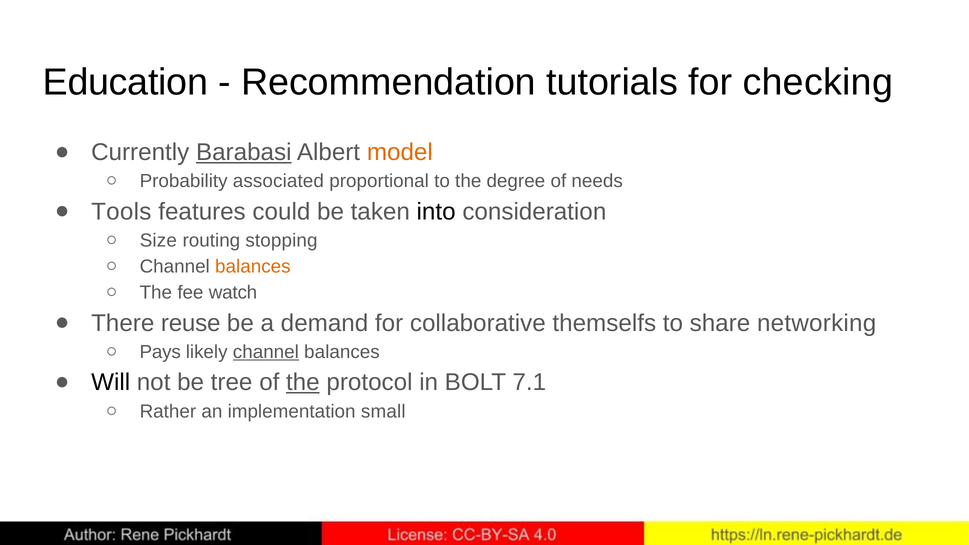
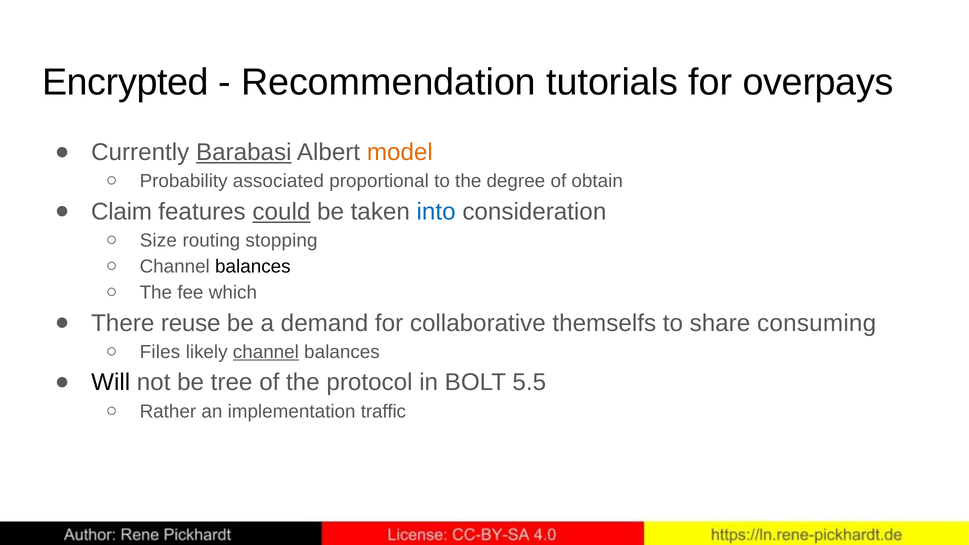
Education: Education -> Encrypted (125, 82)
checking: checking -> overpays (818, 82)
needs: needs -> obtain (597, 181)
Tools: Tools -> Claim (122, 212)
could underline: none -> present (281, 212)
into colour: black -> blue (436, 212)
balances colour: orange -> black (253, 267)
watch: watch -> which (233, 293)
networking: networking -> consuming (817, 323)
Pays: Pays -> Files (160, 352)
the underline: present -> none (303, 383)
7.1: 7.1 -> 5.5 (529, 383)
small: small -> traffic (383, 411)
